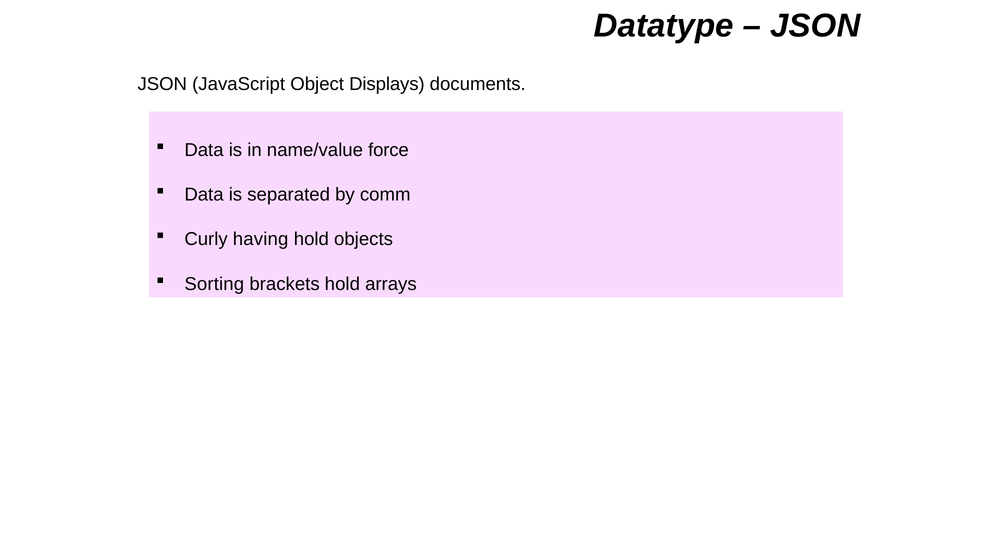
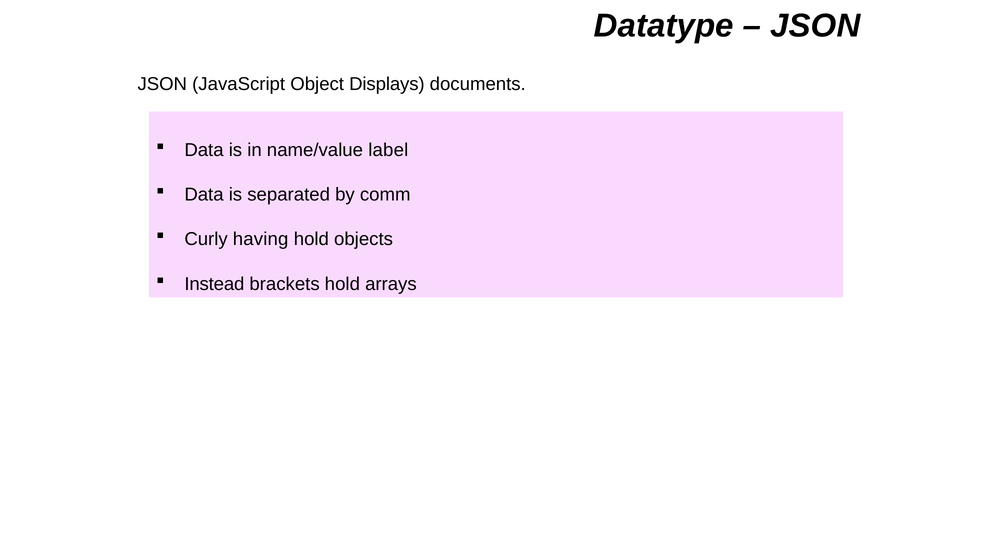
force: force -> label (388, 150)
Sorting: Sorting -> Instead (214, 284)
